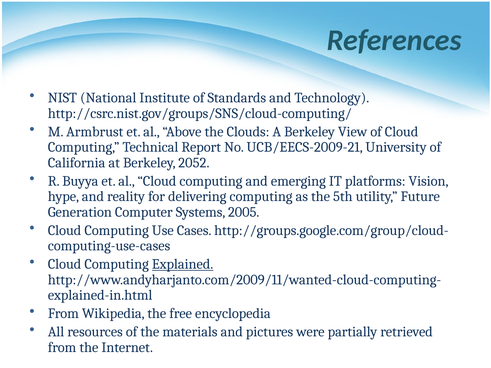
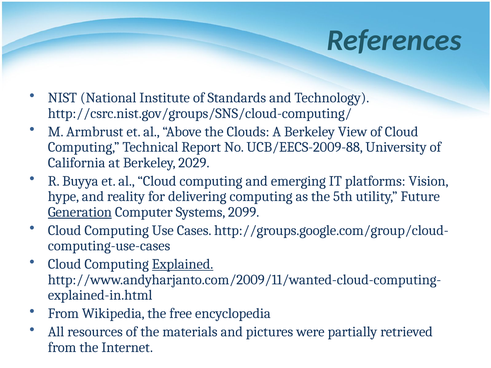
UCB/EECS-2009-21: UCB/EECS-2009-21 -> UCB/EECS-2009-88 (305, 147)
2052: 2052 -> 2029 (194, 163)
Generation underline: none -> present (80, 212)
2005: 2005 -> 2099 (244, 212)
